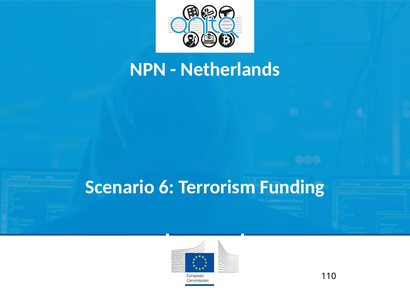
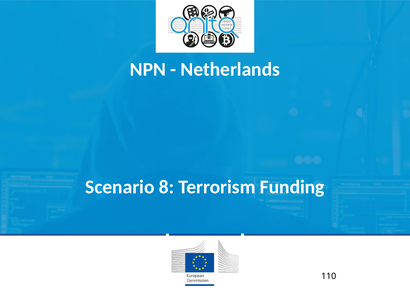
6: 6 -> 8 (166, 187)
